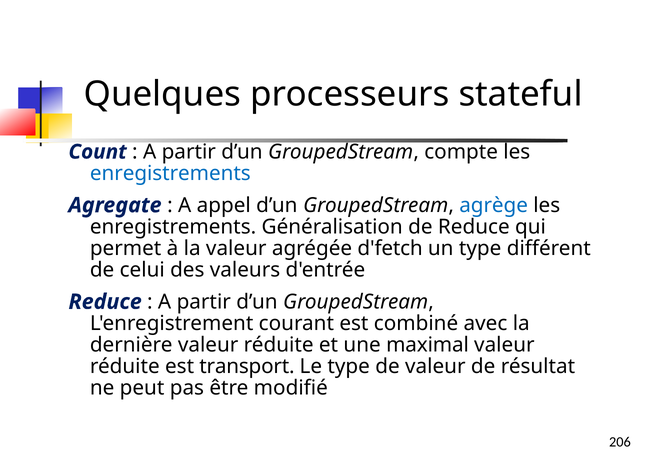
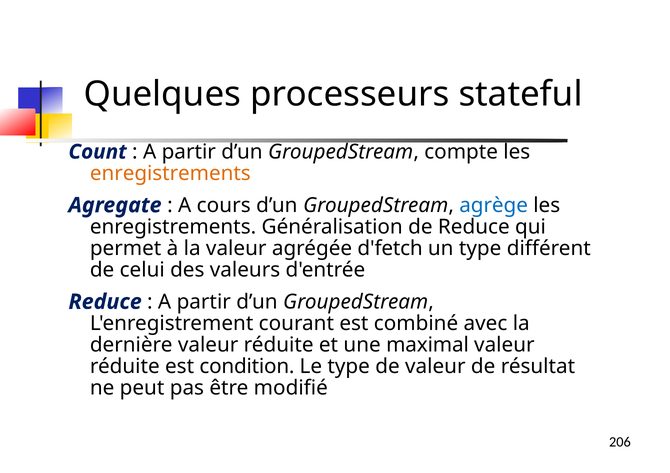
enregistrements colour: blue -> orange (170, 173)
appel: appel -> cours (224, 206)
transport: transport -> condition (247, 367)
